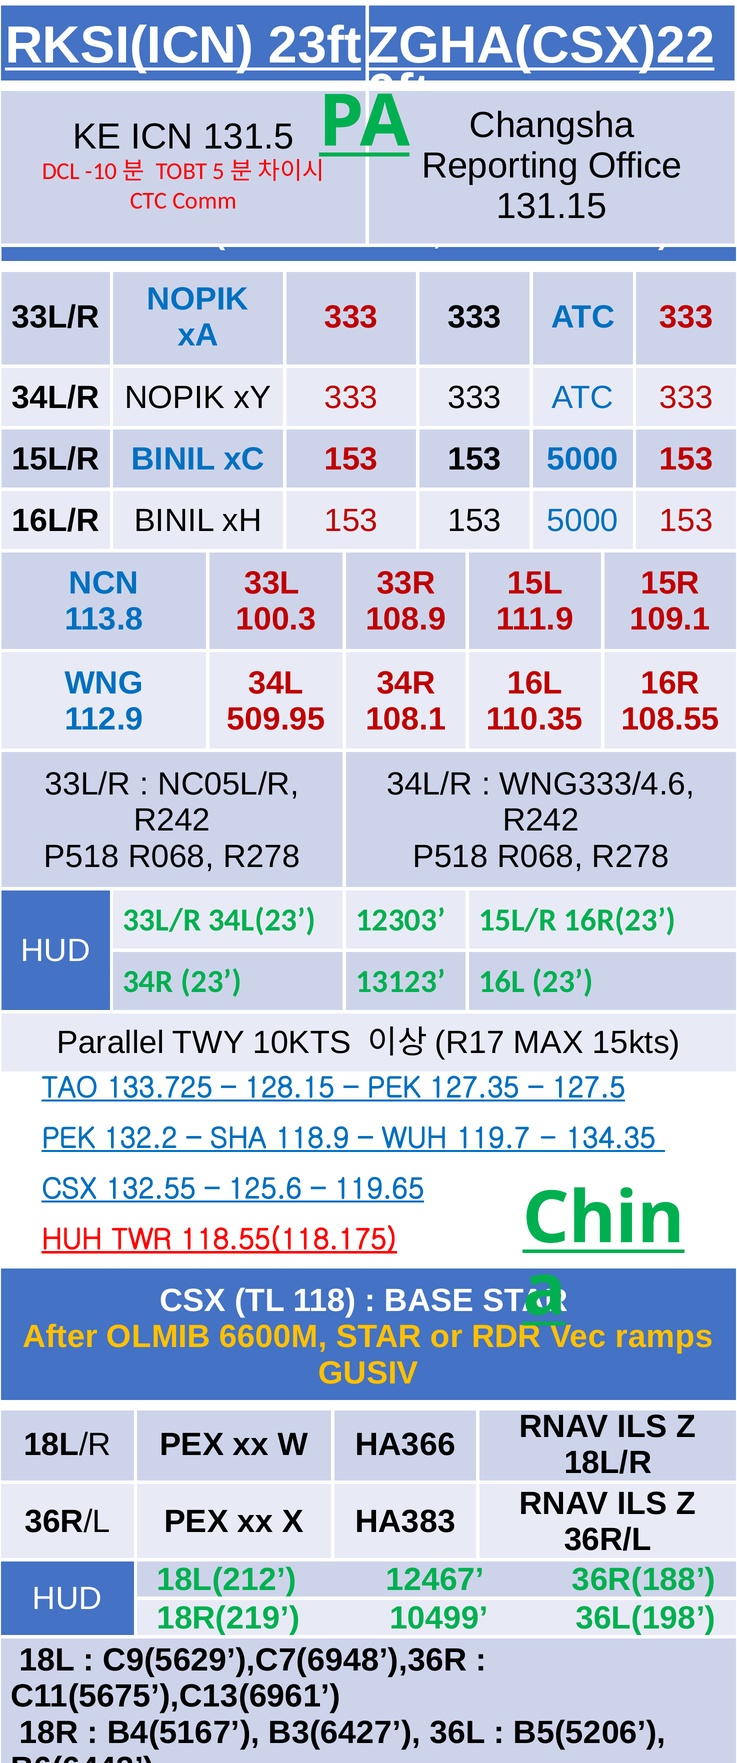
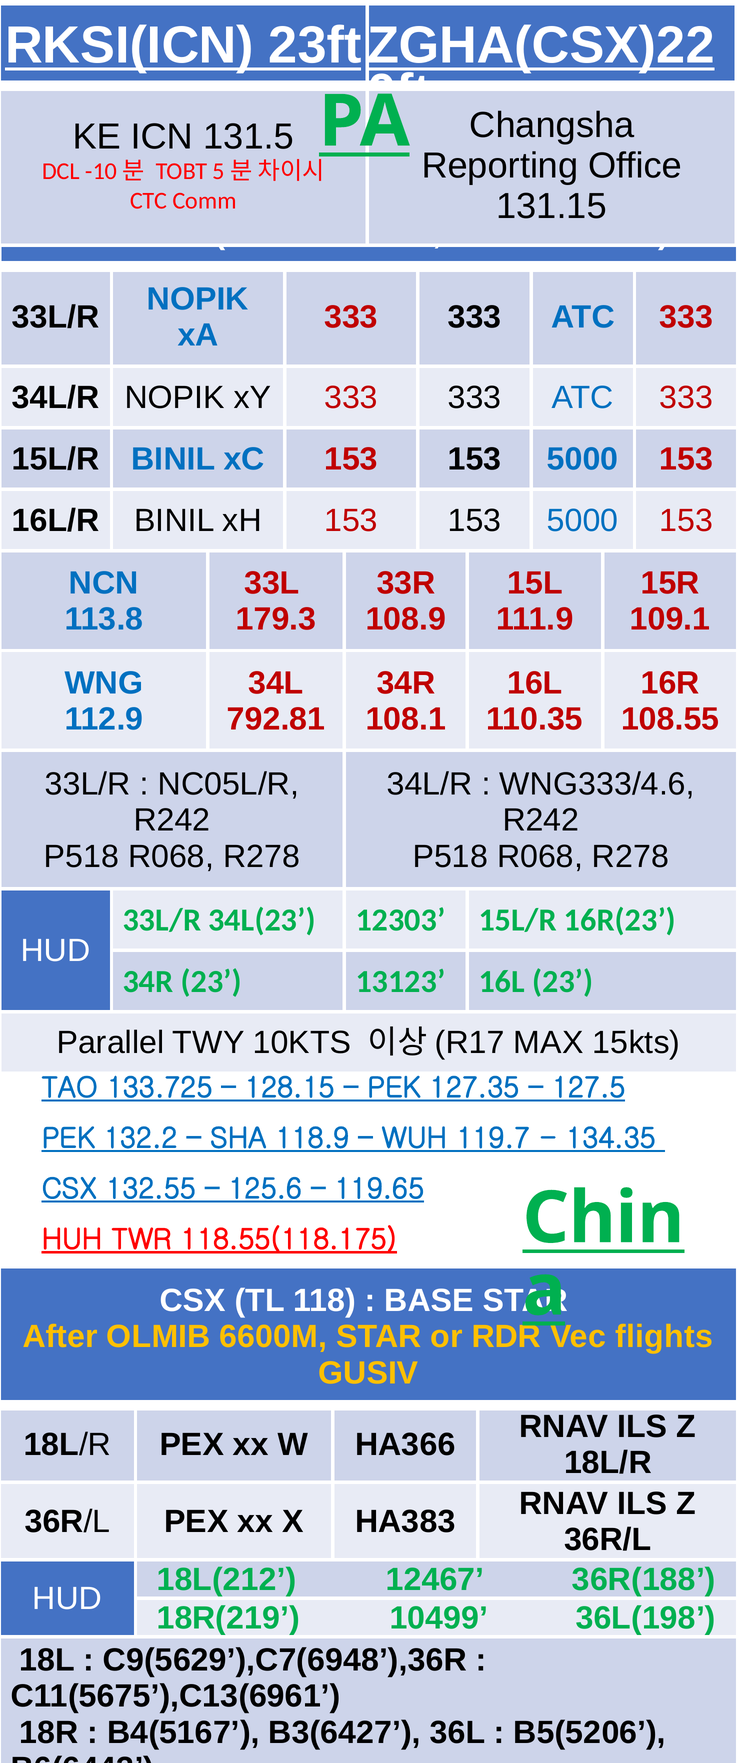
100.3: 100.3 -> 179.3 (276, 619)
509.95: 509.95 -> 792.81 (276, 719)
ramps: ramps -> flights (664, 1337)
